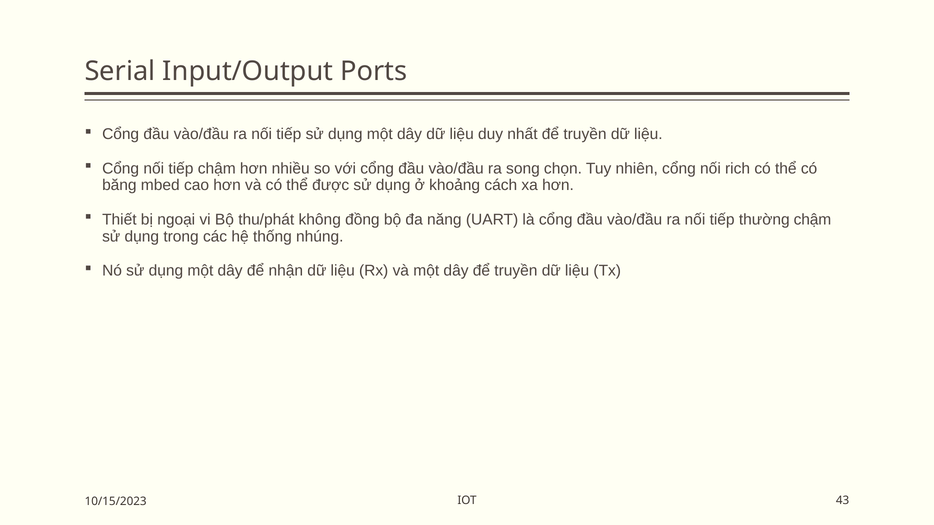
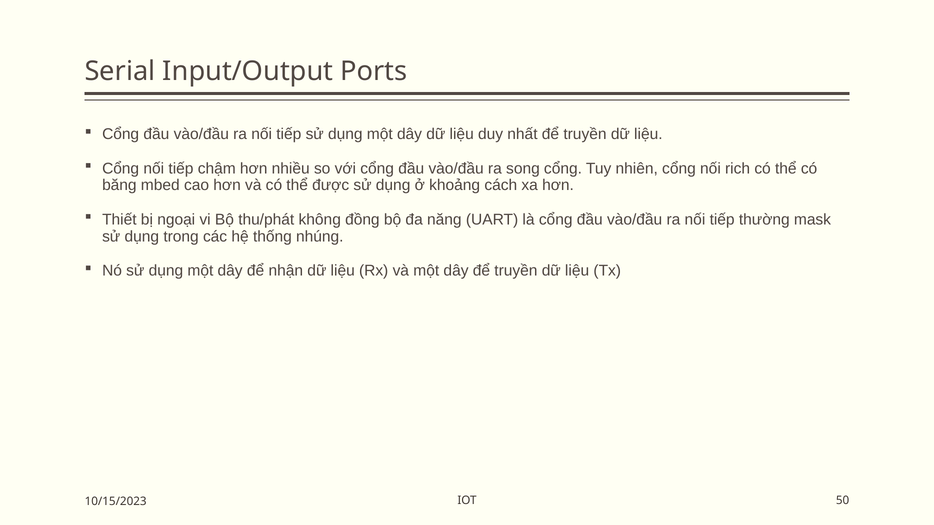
song chọn: chọn -> cổng (563, 169)
thường chậm: chậm -> mask (812, 220)
43: 43 -> 50 (843, 501)
